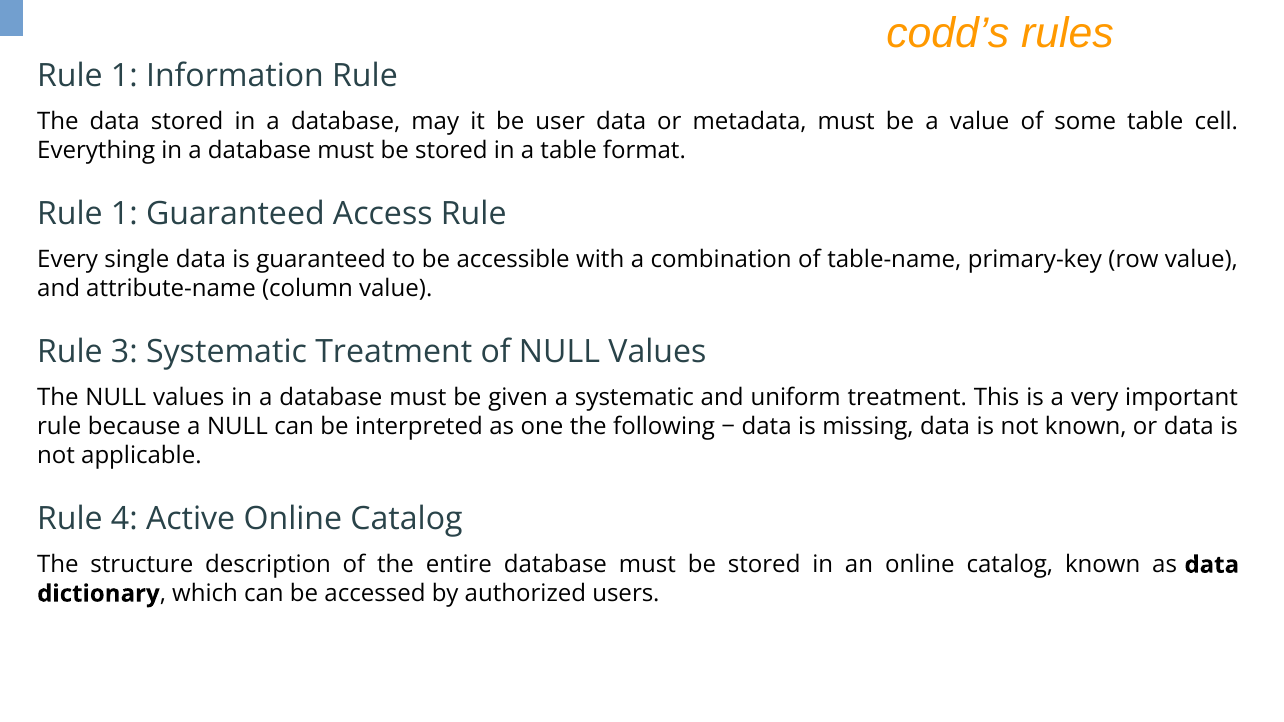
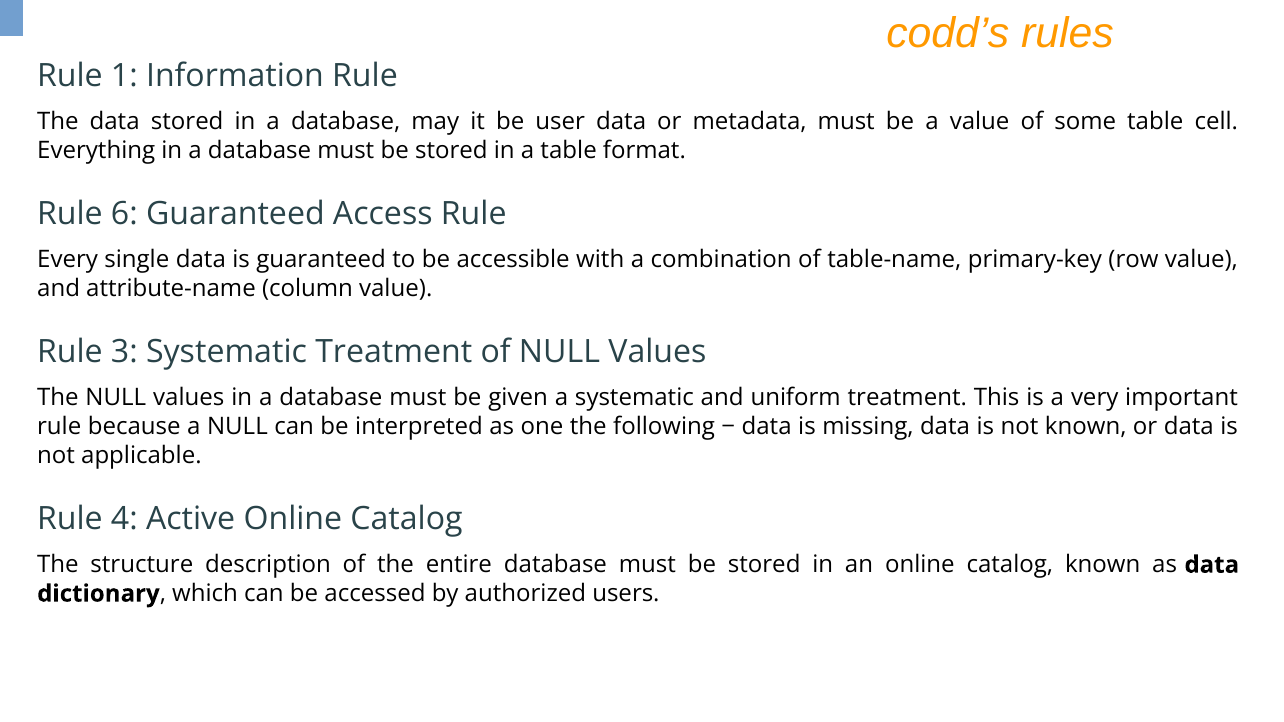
1: 1 -> 6 (124, 214)
